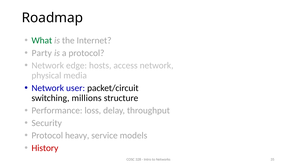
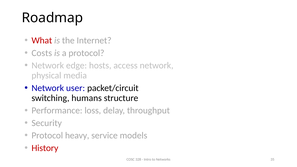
What colour: green -> red (42, 41)
Party: Party -> Costs (42, 53)
millions: millions -> humans (87, 98)
